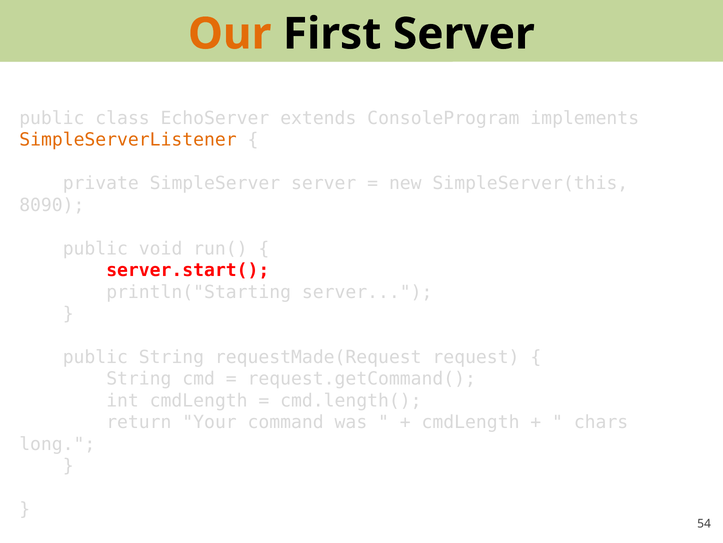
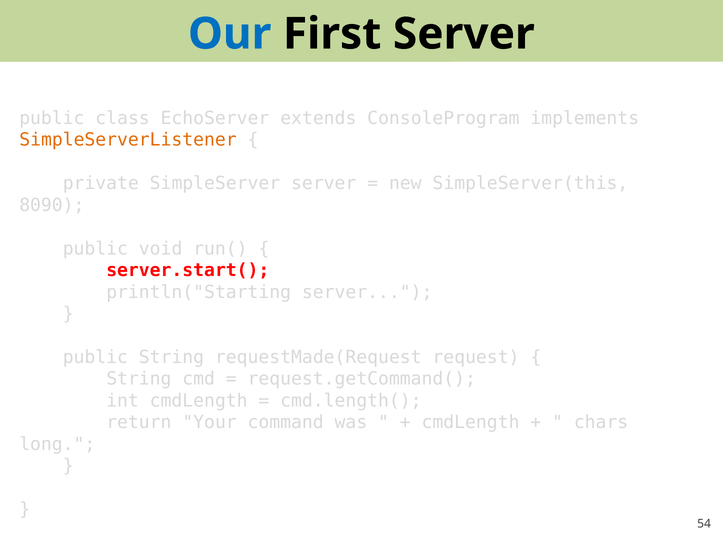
Our colour: orange -> blue (230, 34)
